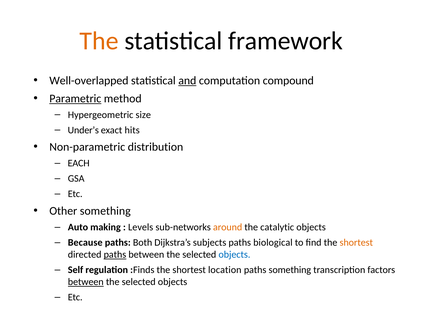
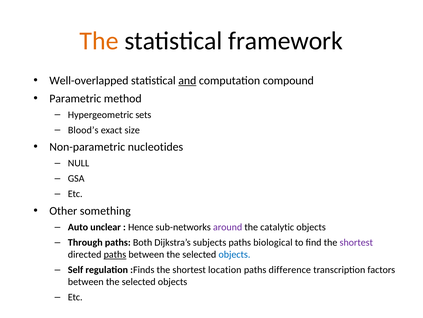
Parametric underline: present -> none (75, 98)
size: size -> sets (143, 115)
Under’s: Under’s -> Blood’s (83, 130)
hits: hits -> size (132, 130)
distribution: distribution -> nucleotides (155, 147)
EACH: EACH -> NULL (79, 163)
making: making -> unclear (106, 227)
Levels: Levels -> Hence (141, 227)
around colour: orange -> purple (228, 227)
Because: Because -> Through (85, 242)
shortest colour: orange -> purple (356, 242)
paths something: something -> difference (290, 269)
between underline: present -> none (86, 281)
